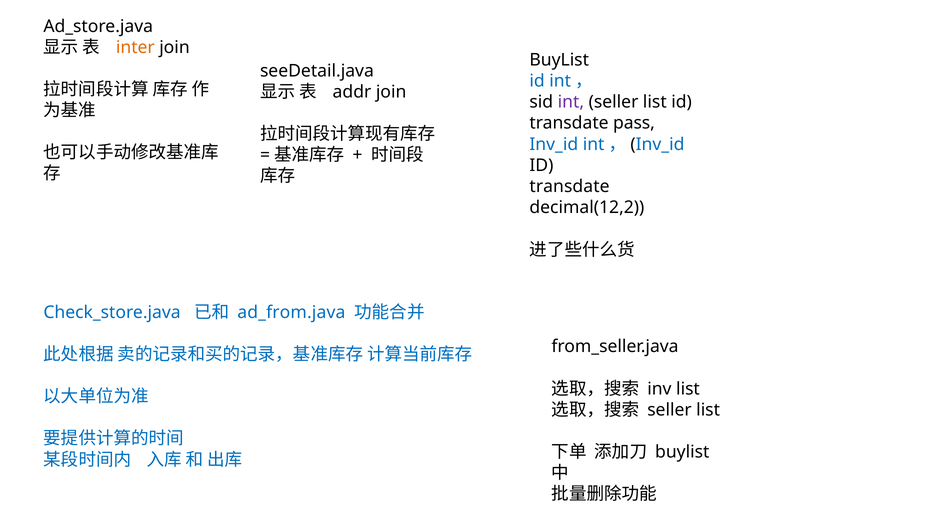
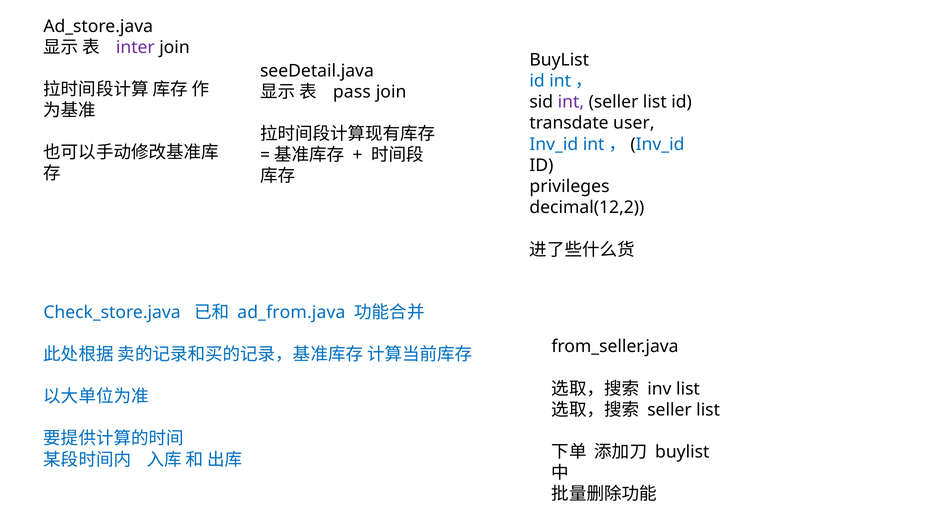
inter colour: orange -> purple (135, 47)
addr: addr -> pass (352, 92)
pass: pass -> user (634, 123)
transdate: transdate -> privileges (570, 186)
